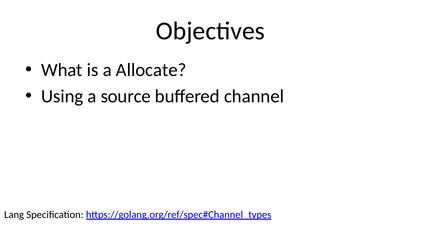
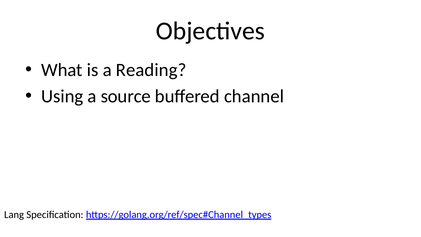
Allocate: Allocate -> Reading (151, 70)
